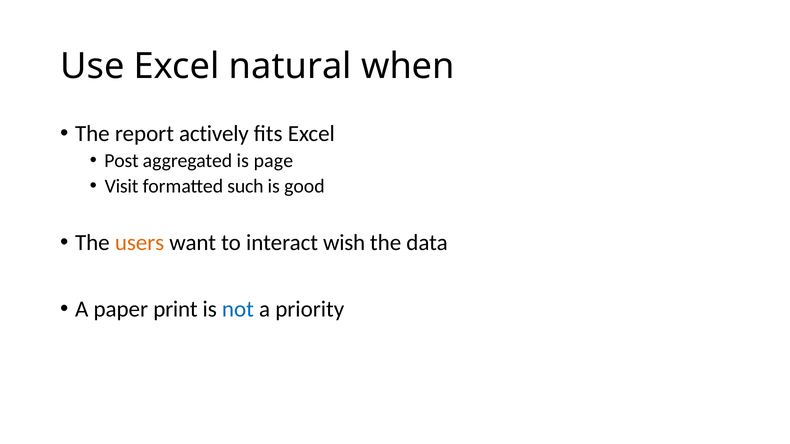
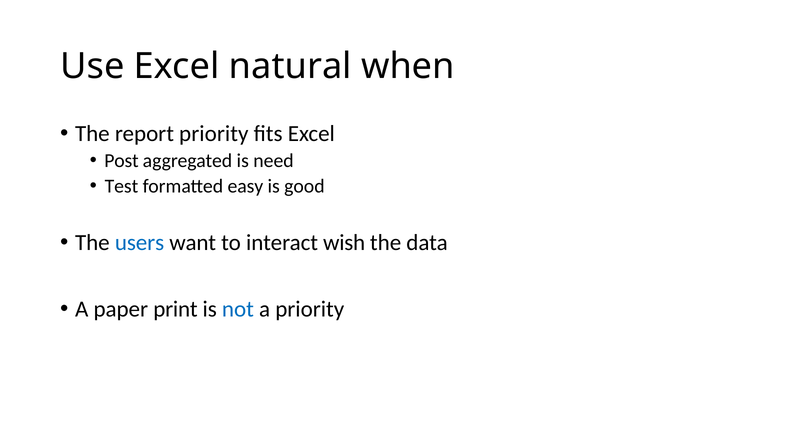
report actively: actively -> priority (214, 134)
page: page -> need (274, 161)
Visit: Visit -> Test (121, 186)
such: such -> easy (245, 186)
users colour: orange -> blue (140, 243)
